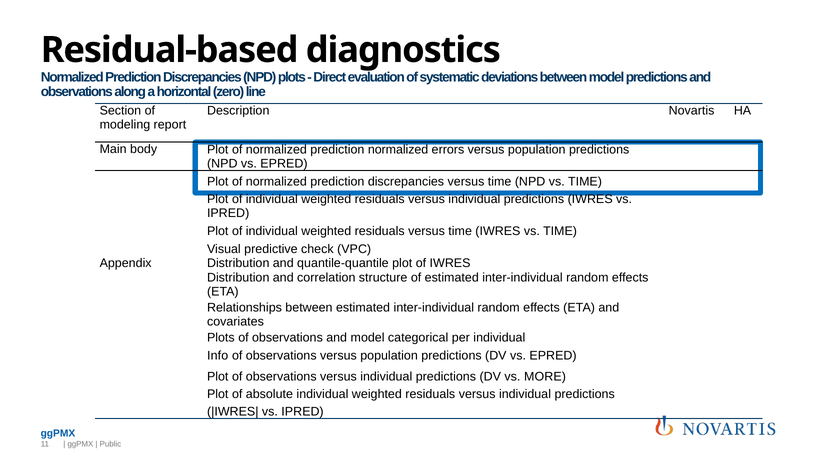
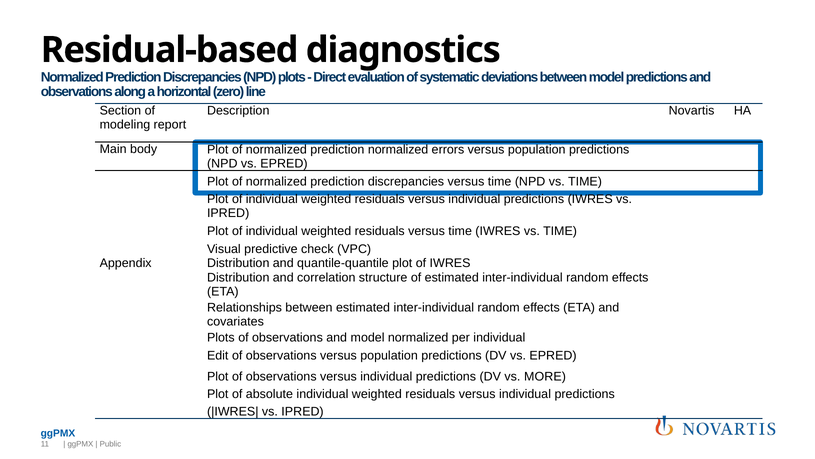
model categorical: categorical -> normalized (418, 337)
Info: Info -> Edit (218, 355)
